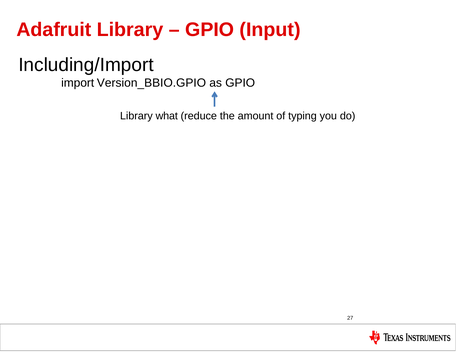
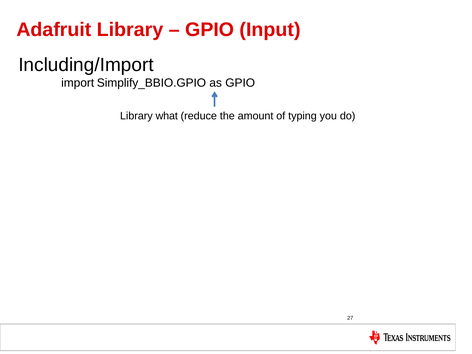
Version_BBIO.GPIO: Version_BBIO.GPIO -> Simplify_BBIO.GPIO (151, 83)
